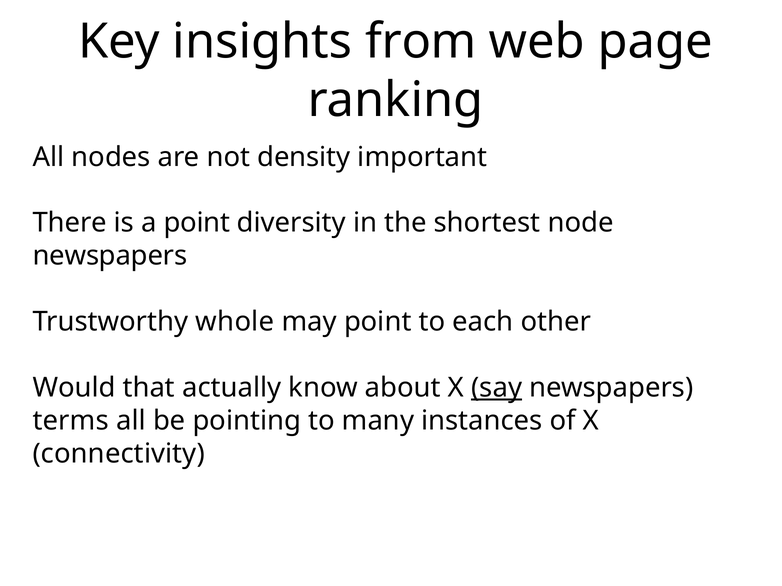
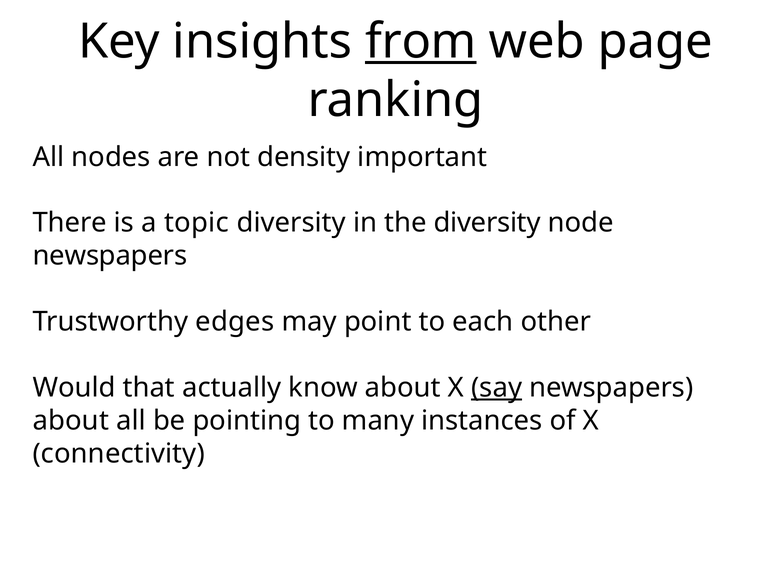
from underline: none -> present (421, 42)
a point: point -> topic (197, 223)
the shortest: shortest -> diversity (487, 223)
whole: whole -> edges (235, 322)
terms: terms -> about (71, 421)
